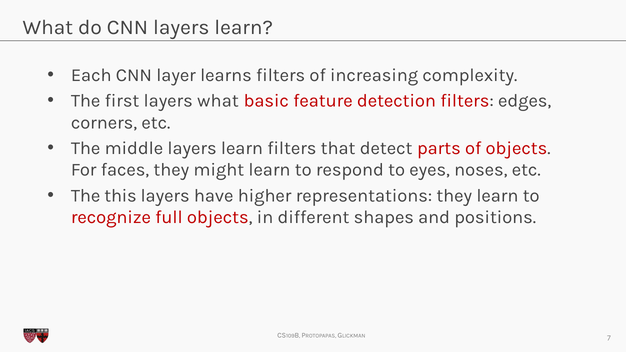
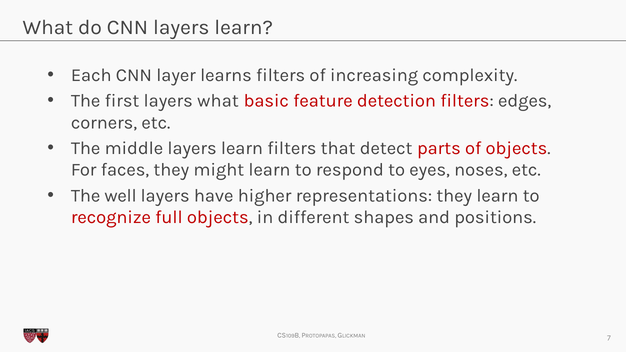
this: this -> well (121, 196)
